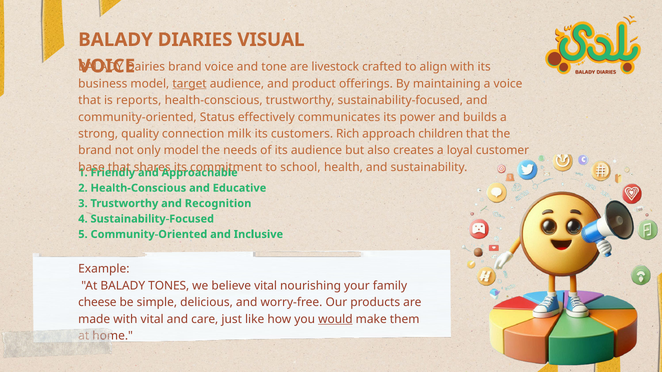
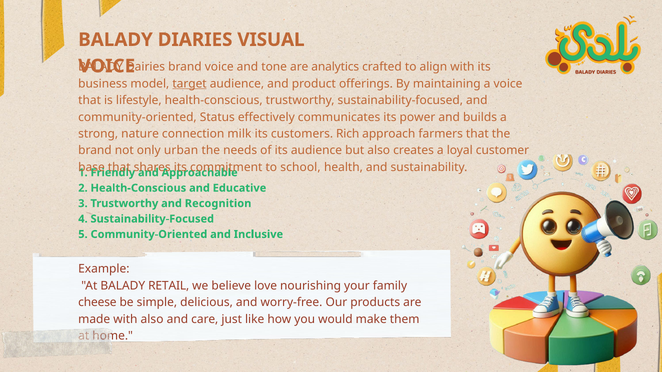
livestock: livestock -> analytics (335, 67)
reports: reports -> lifestyle (139, 100)
quality: quality -> nature (140, 134)
children: children -> farmers (441, 134)
only model: model -> urban (181, 151)
TONES: TONES -> RETAIL (169, 286)
believe vital: vital -> love (266, 286)
with vital: vital -> also (152, 319)
would underline: present -> none (335, 319)
